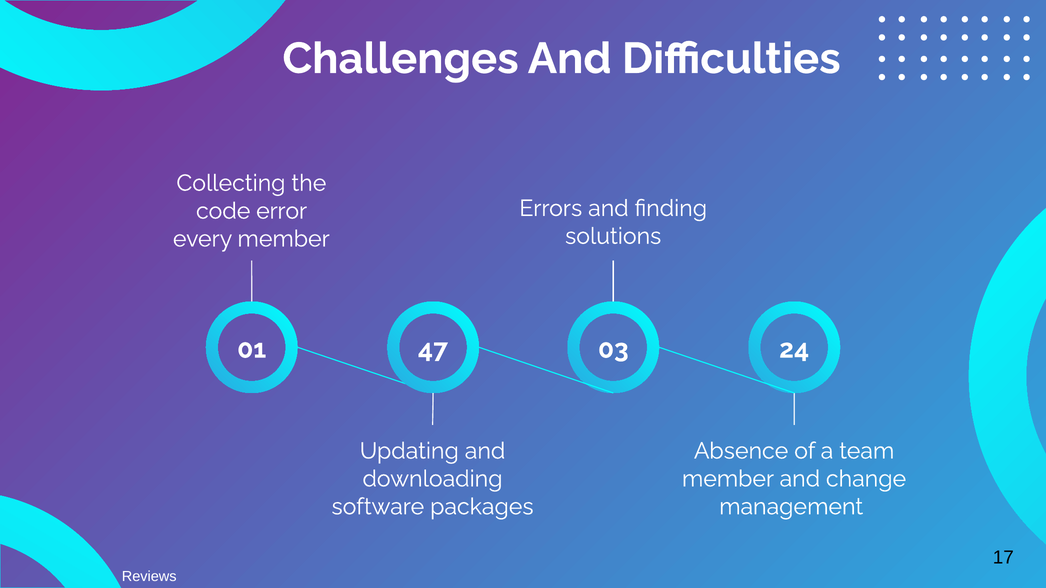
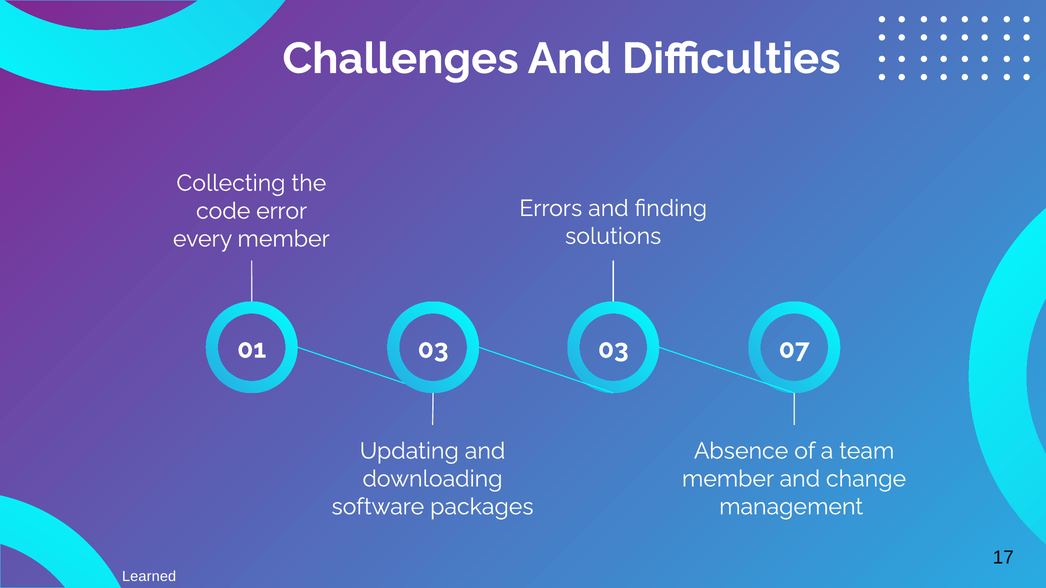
01 47: 47 -> 03 (433, 349)
24: 24 -> 07 (794, 349)
Reviews: Reviews -> Learned (149, 577)
